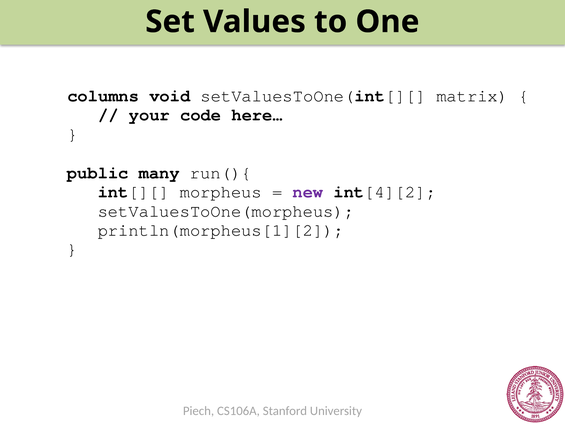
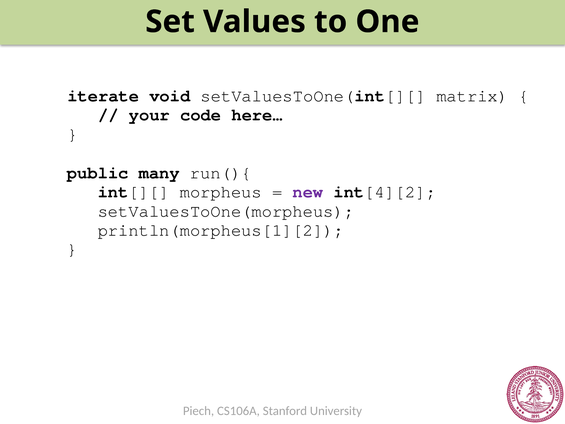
columns: columns -> iterate (103, 96)
